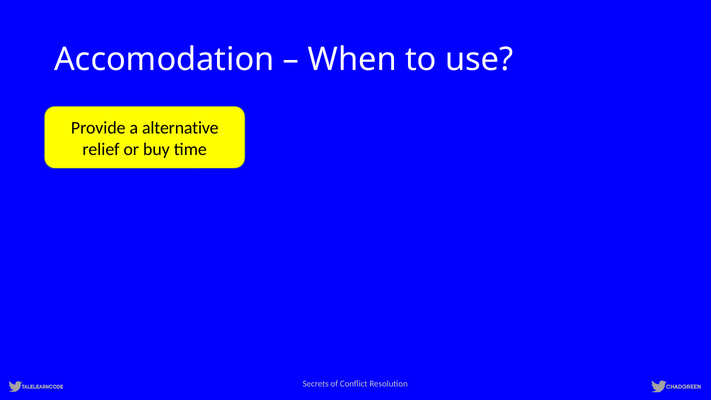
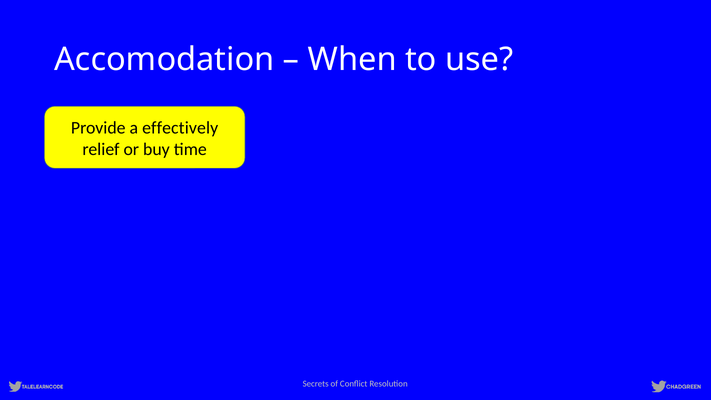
alternative: alternative -> effectively (180, 128)
